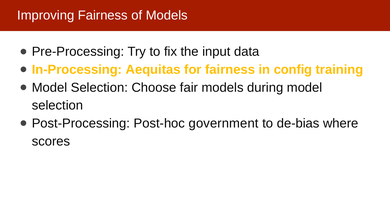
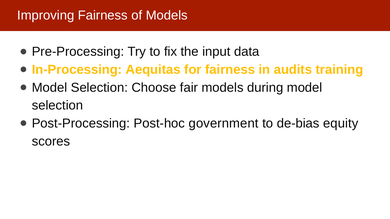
config: config -> audits (293, 70)
where: where -> equity (341, 124)
